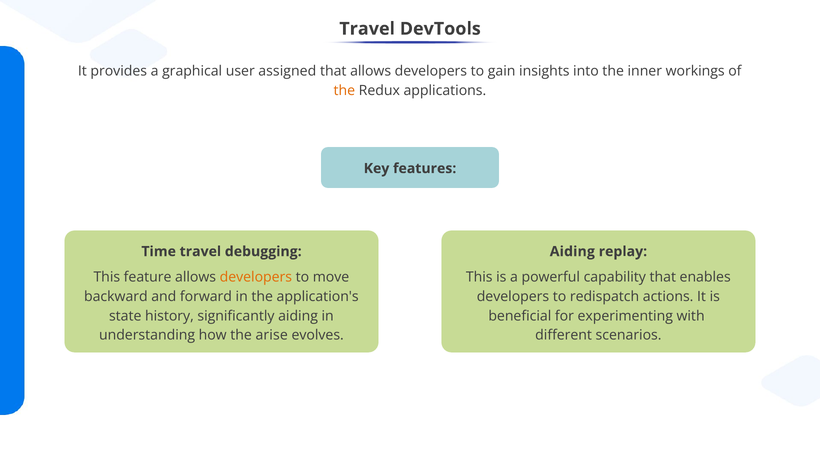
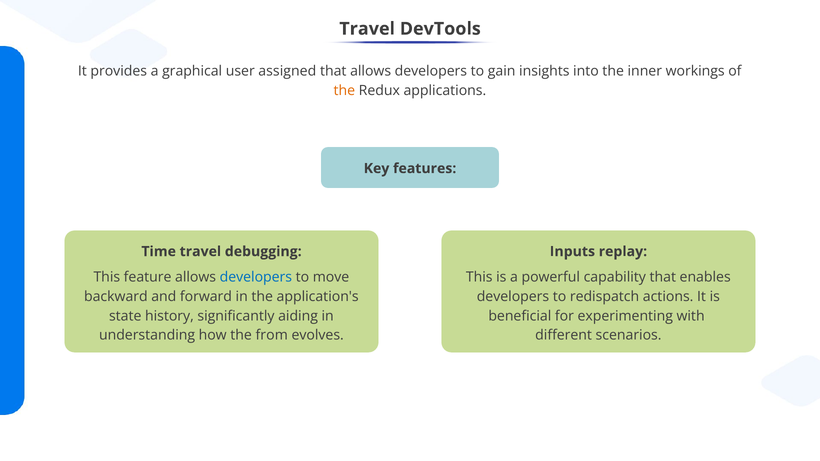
Aiding: Aiding -> Inputs (572, 252)
developers colour: orange -> blue (256, 277)
arise: arise -> from (272, 336)
